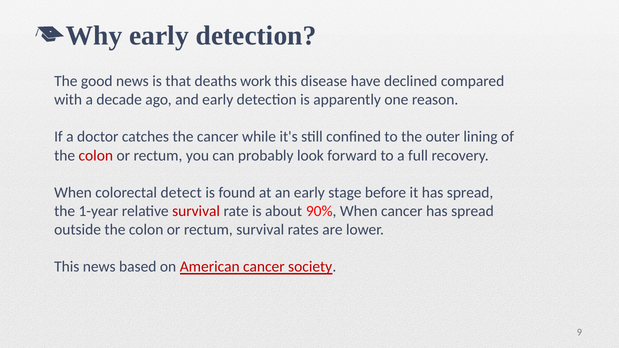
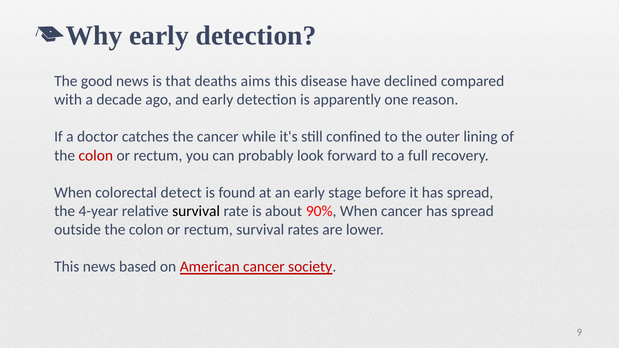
work: work -> aims (256, 81)
1-year: 1-year -> 4-year (98, 211)
survival colour: red -> black (196, 211)
